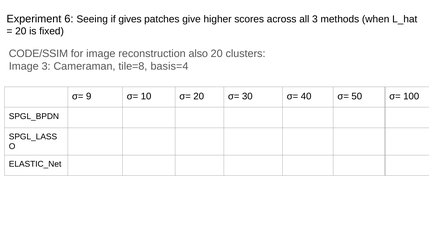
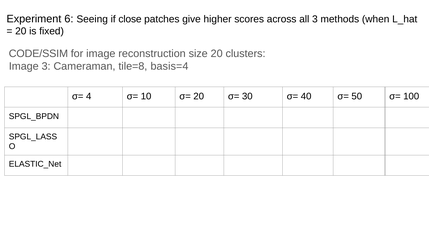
gives: gives -> close (130, 19)
also: also -> size (198, 54)
9: 9 -> 4 (89, 97)
